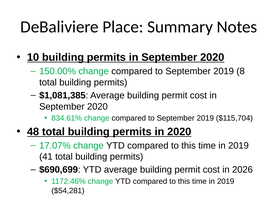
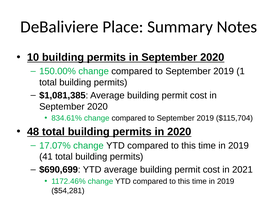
8: 8 -> 1 (241, 71)
2026: 2026 -> 2021 (242, 169)
